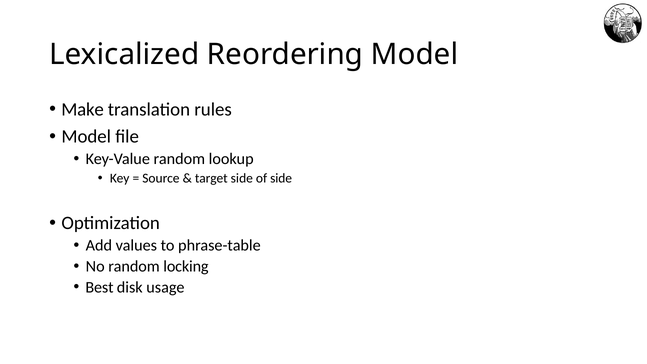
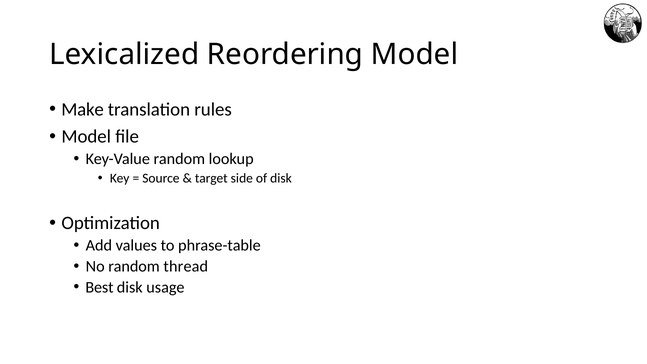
of side: side -> disk (281, 178)
locking: locking -> thread (186, 266)
